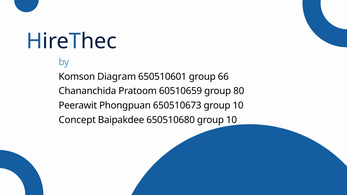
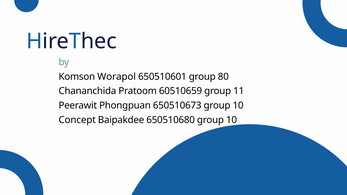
Diagram: Diagram -> Worapol (117, 77)
66: 66 -> 80 (223, 77)
80: 80 -> 11 (239, 91)
